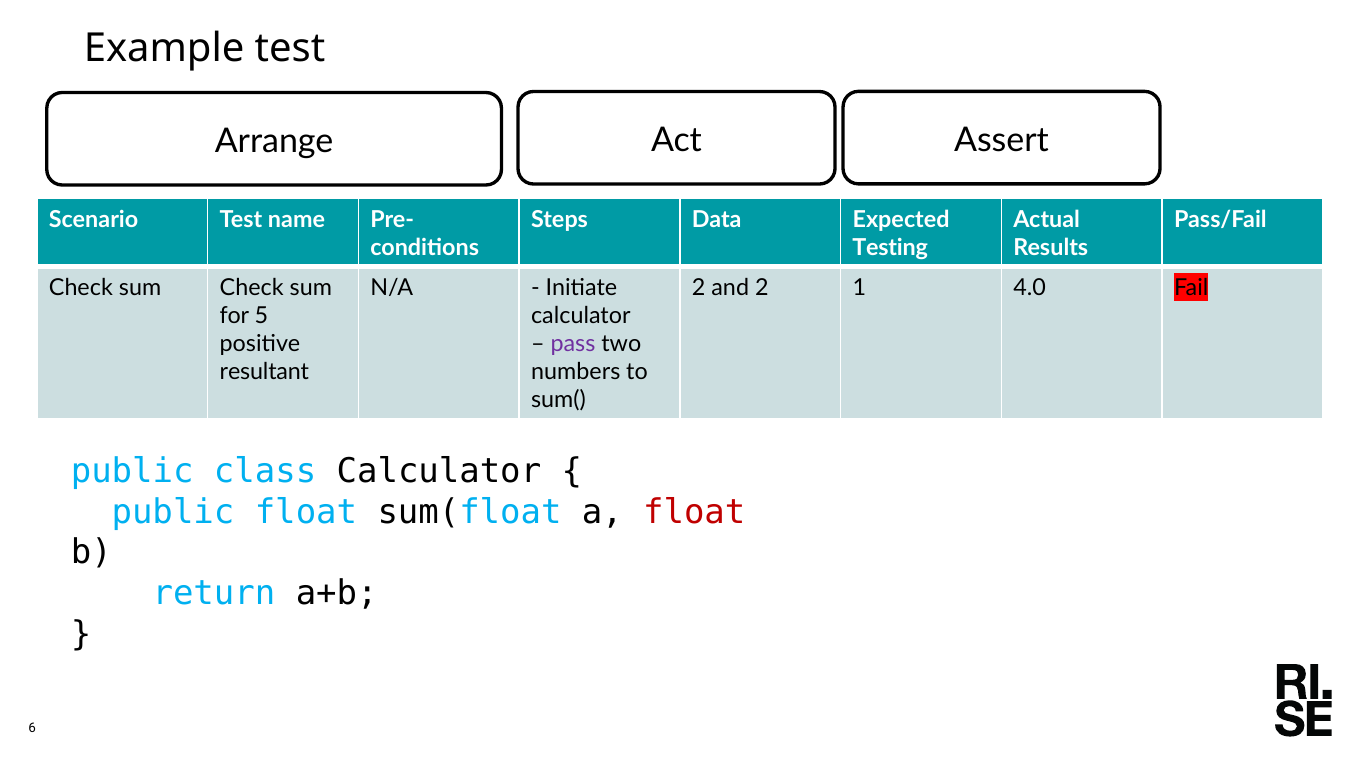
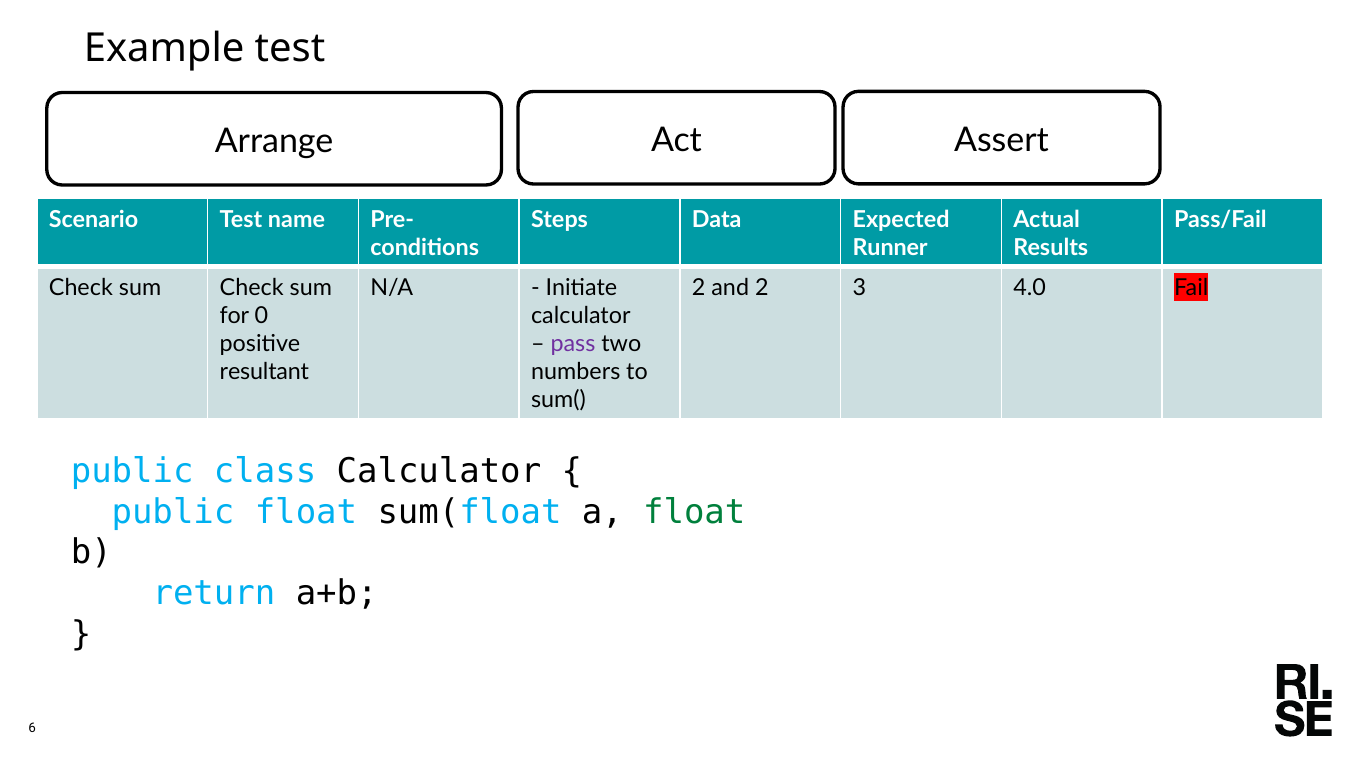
Testing: Testing -> Runner (890, 248)
1: 1 -> 3 (859, 288)
5: 5 -> 0 (261, 316)
float colour: red -> green (694, 512)
